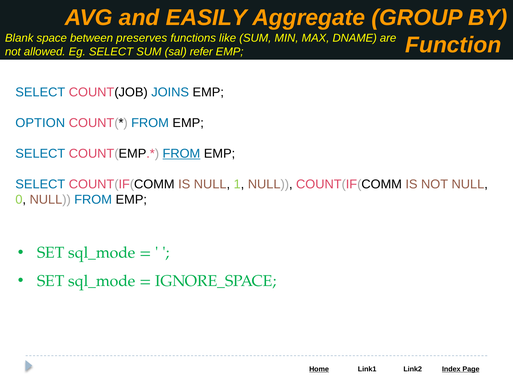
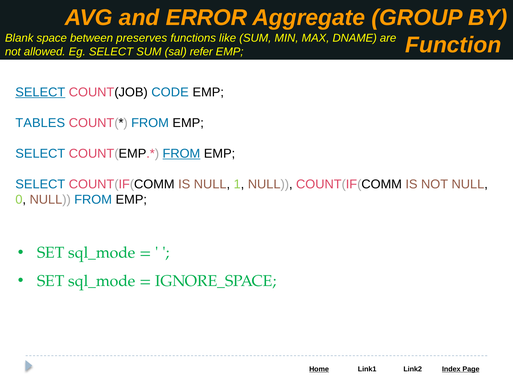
EASILY: EASILY -> ERROR (206, 18)
SELECT underline: none -> present (40, 92)
JOINS: JOINS -> CODE (170, 92)
OPTION: OPTION -> TABLES (40, 123)
